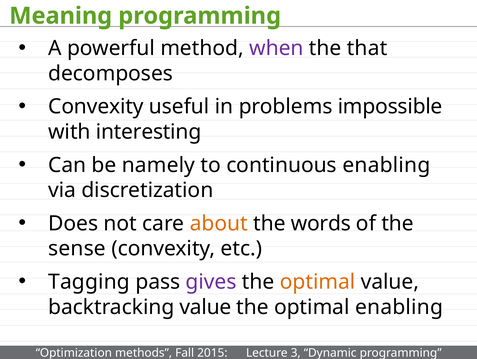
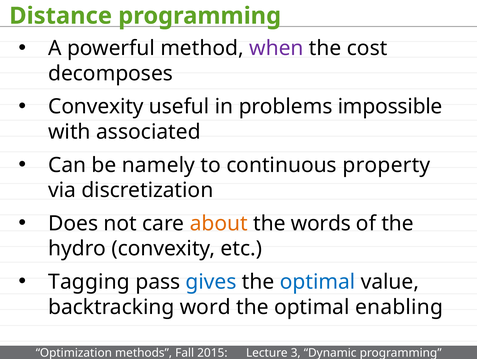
Meaning: Meaning -> Distance (61, 16)
that: that -> cost (367, 48)
interesting: interesting -> associated (148, 132)
continuous enabling: enabling -> property (386, 165)
sense: sense -> hydro (77, 249)
gives colour: purple -> blue (211, 282)
optimal colour: orange -> blue (318, 282)
backtracking value: value -> word (205, 308)
